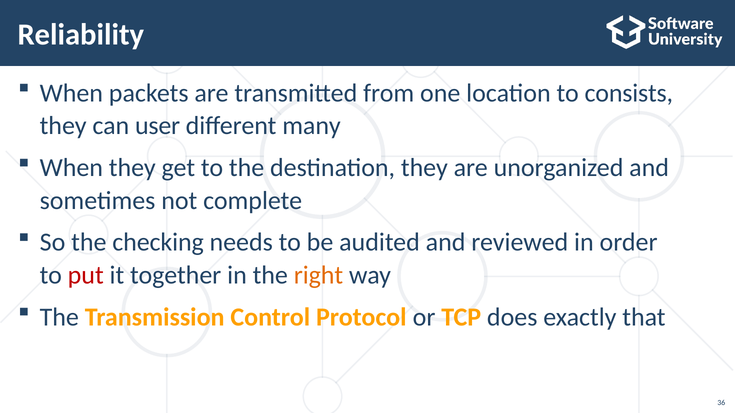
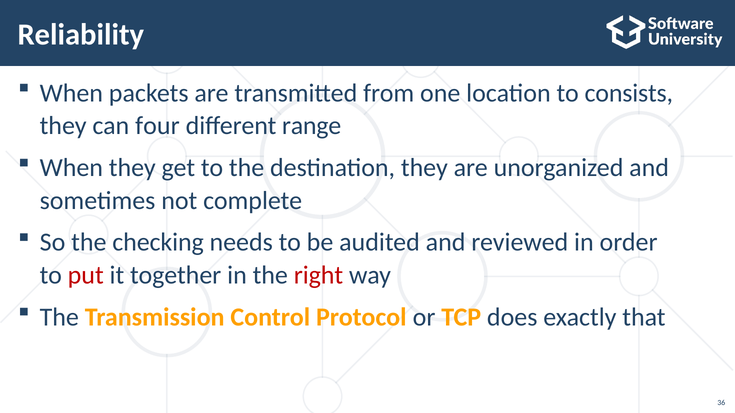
user: user -> four (157, 126)
many: many -> range (312, 126)
right colour: orange -> red (318, 275)
